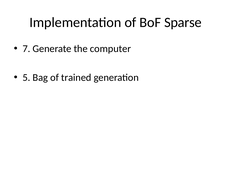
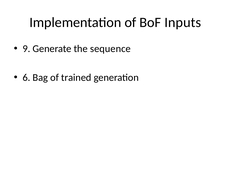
Sparse: Sparse -> Inputs (183, 22)
7: 7 -> 9 (26, 48)
computer: computer -> sequence (110, 48)
5: 5 -> 6 (26, 77)
